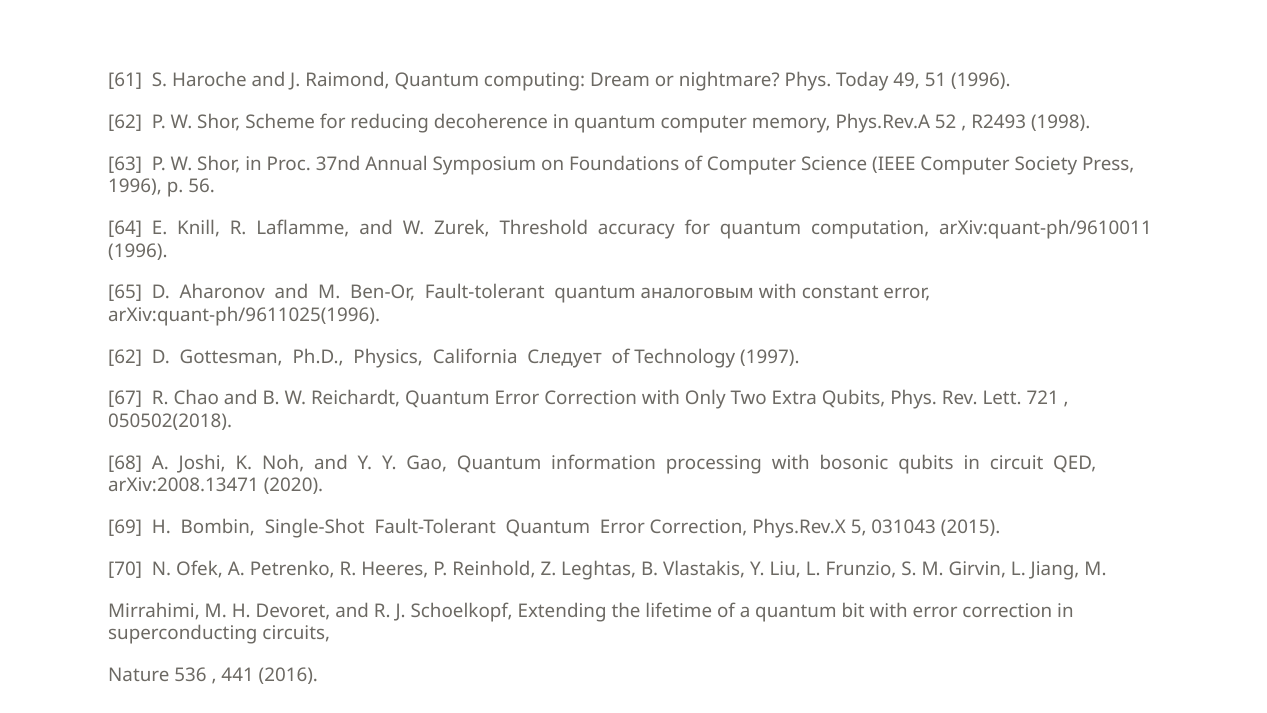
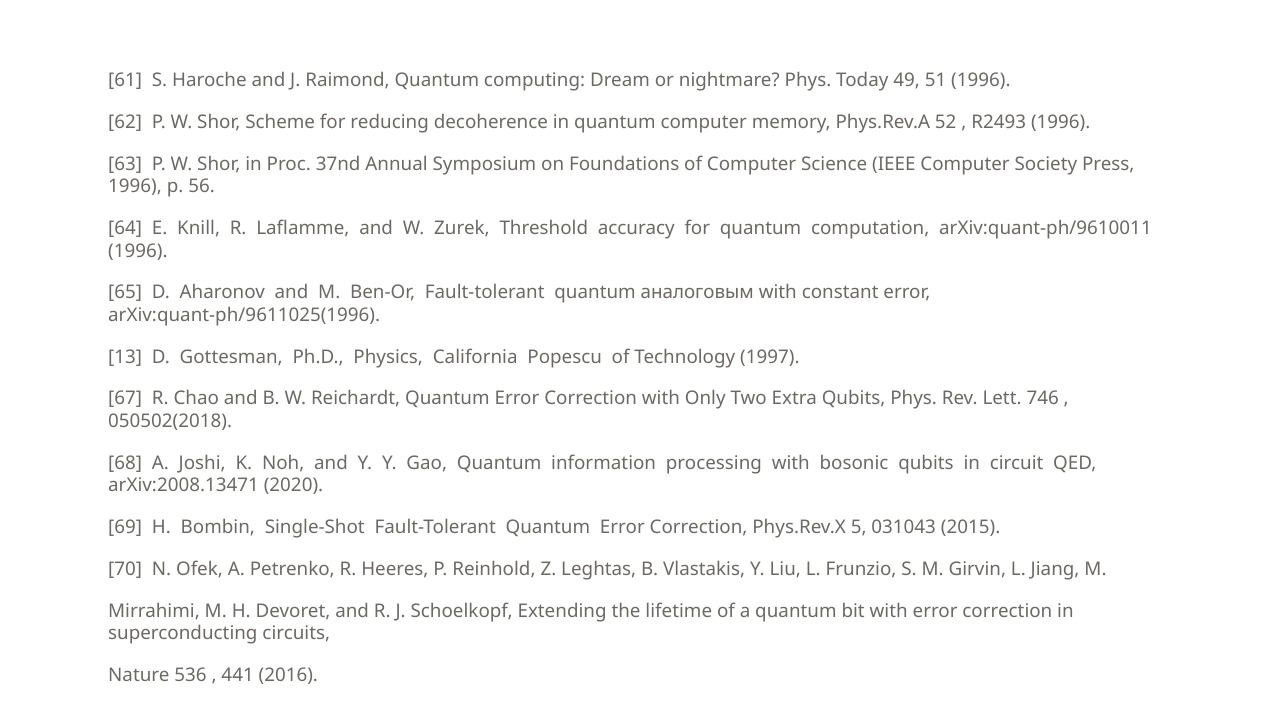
R2493 1998: 1998 -> 1996 (1061, 122)
62: 62 -> 13 (125, 357)
Следует: Следует -> Popescu (565, 357)
721: 721 -> 746 (1043, 399)
